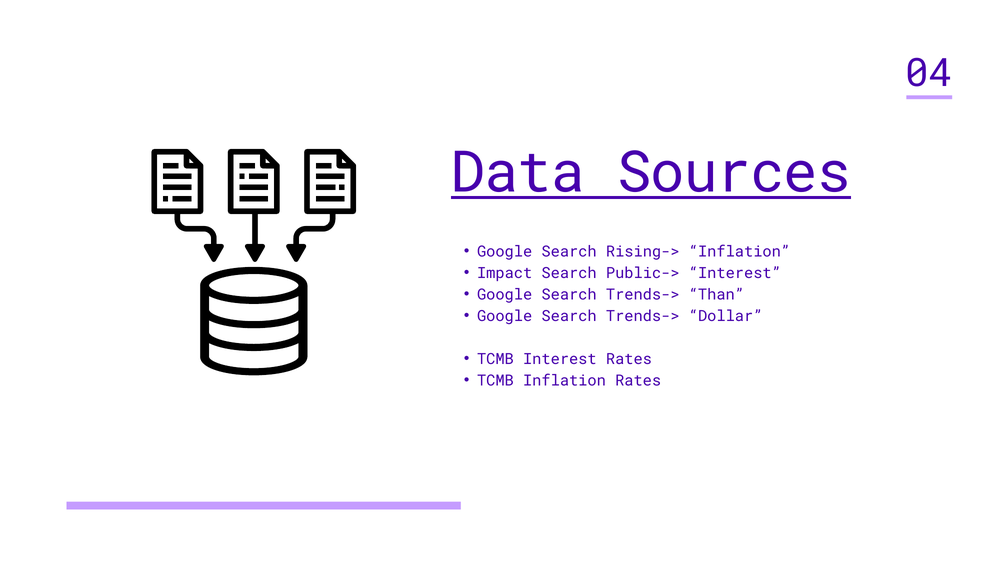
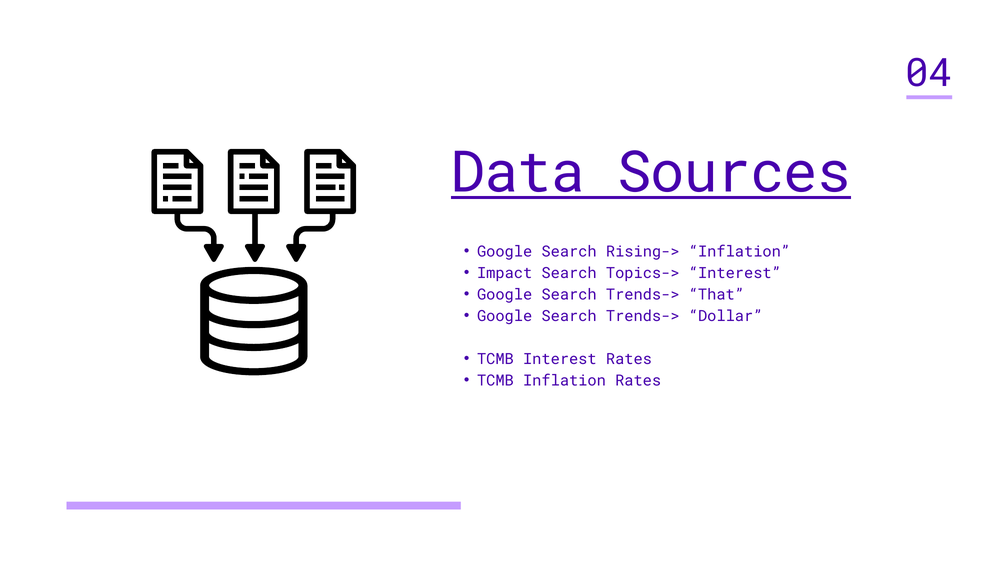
Public->: Public-> -> Topics-> (643, 273)
Than: Than -> That (716, 295)
